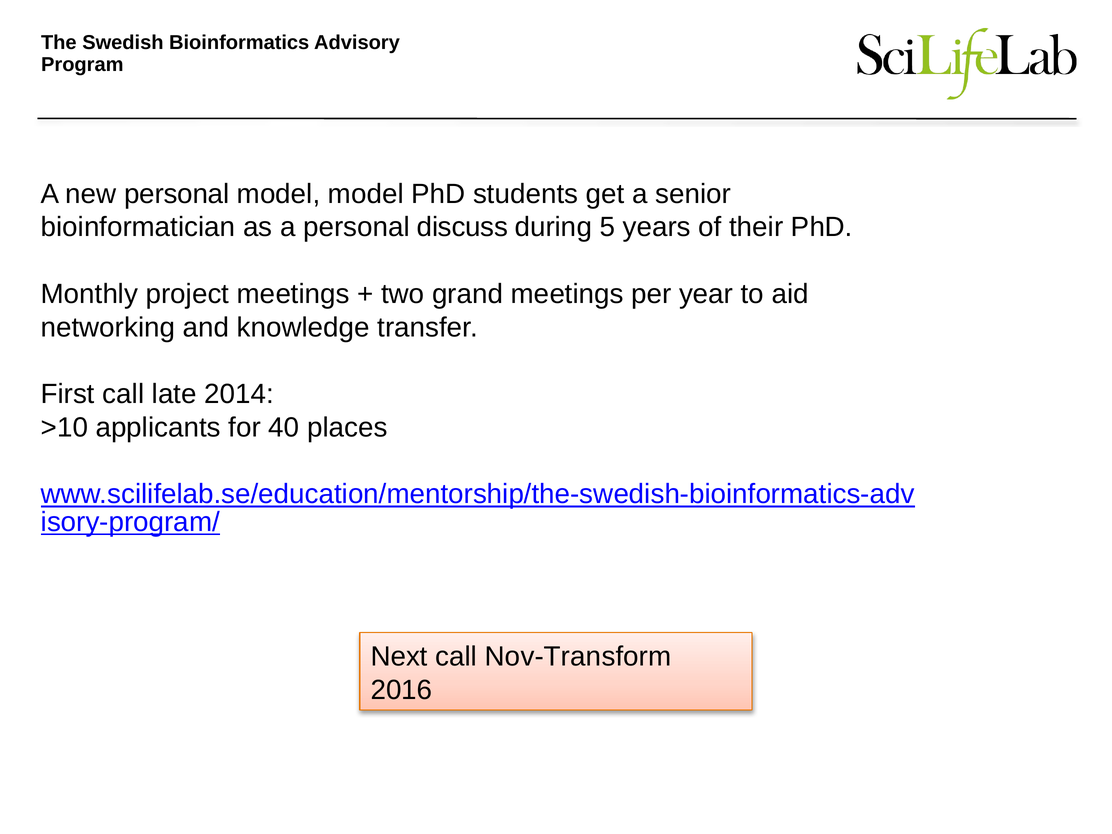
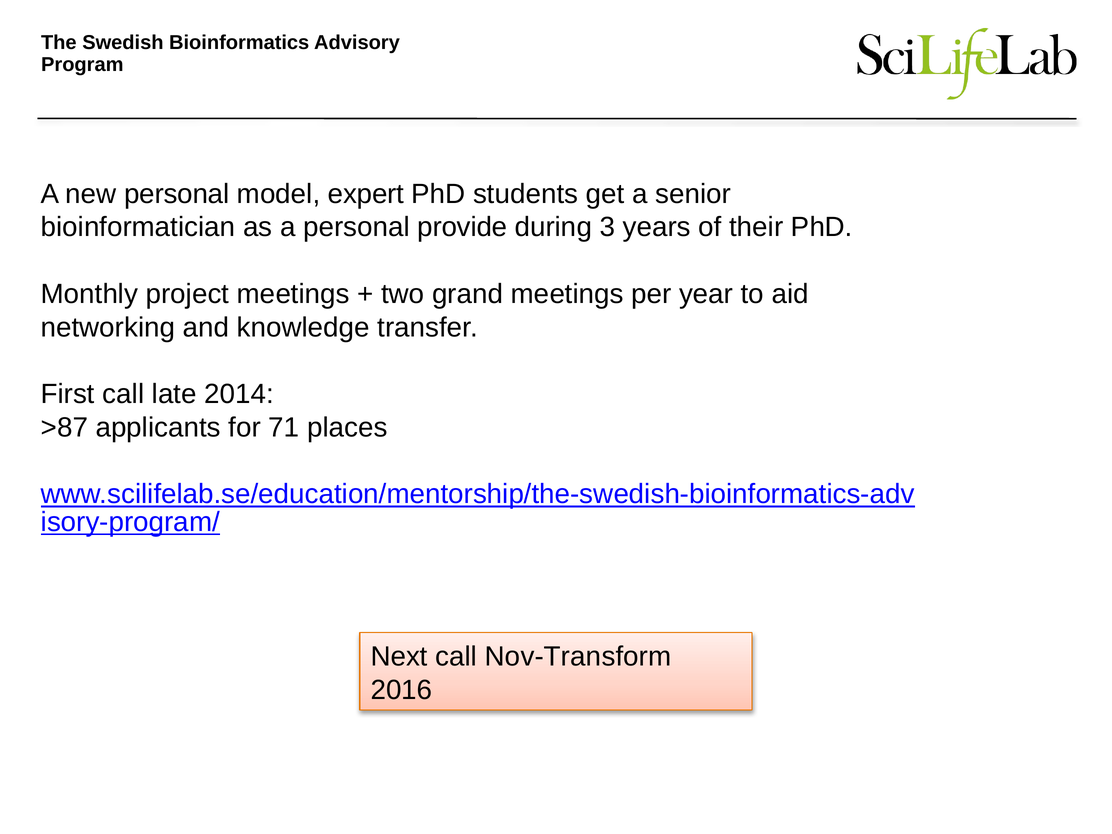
model model: model -> expert (366, 194)
discuss: discuss -> provide (462, 227)
5: 5 -> 3 (607, 227)
>10: >10 -> >87 (64, 427)
40: 40 -> 71 (284, 427)
